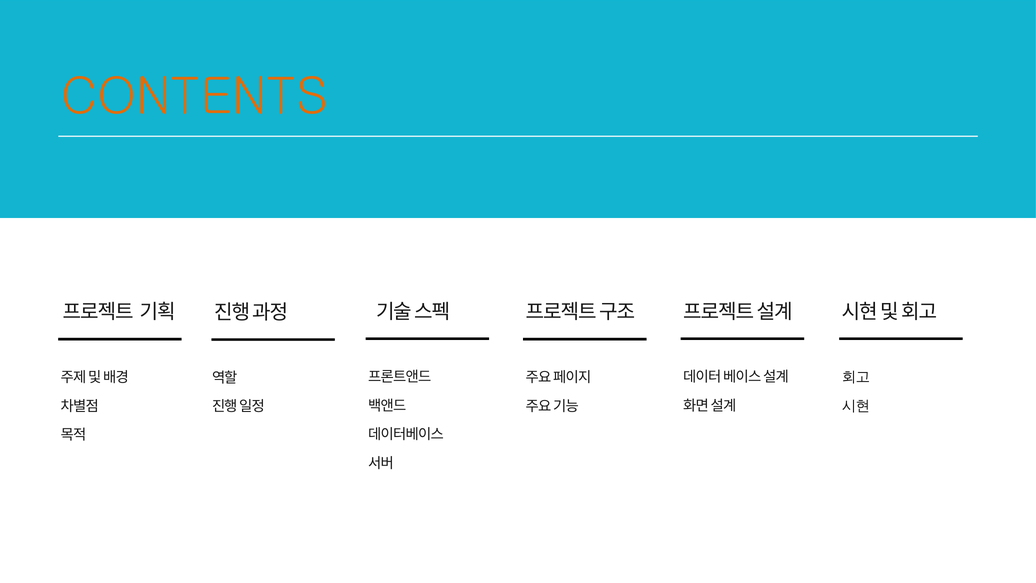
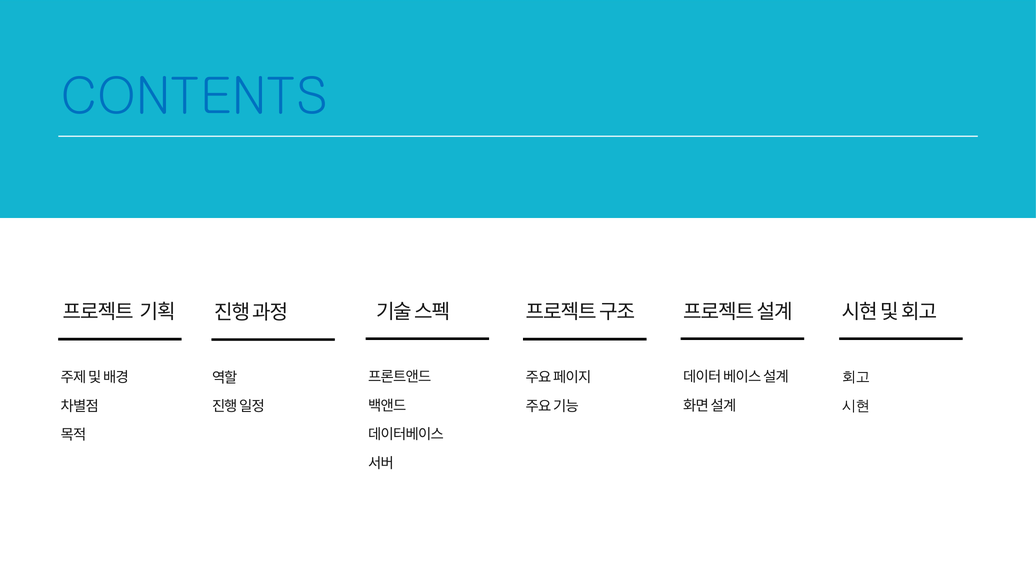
CONTENTS colour: orange -> blue (194, 97)
